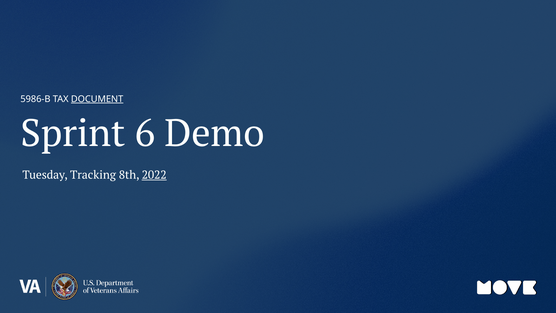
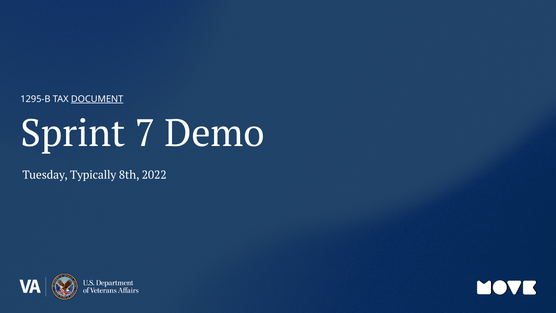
5986-B: 5986-B -> 1295-B (35, 99)
6: 6 -> 7 (145, 133)
Tracking: Tracking -> Typically (93, 175)
2022 underline: present -> none (154, 175)
